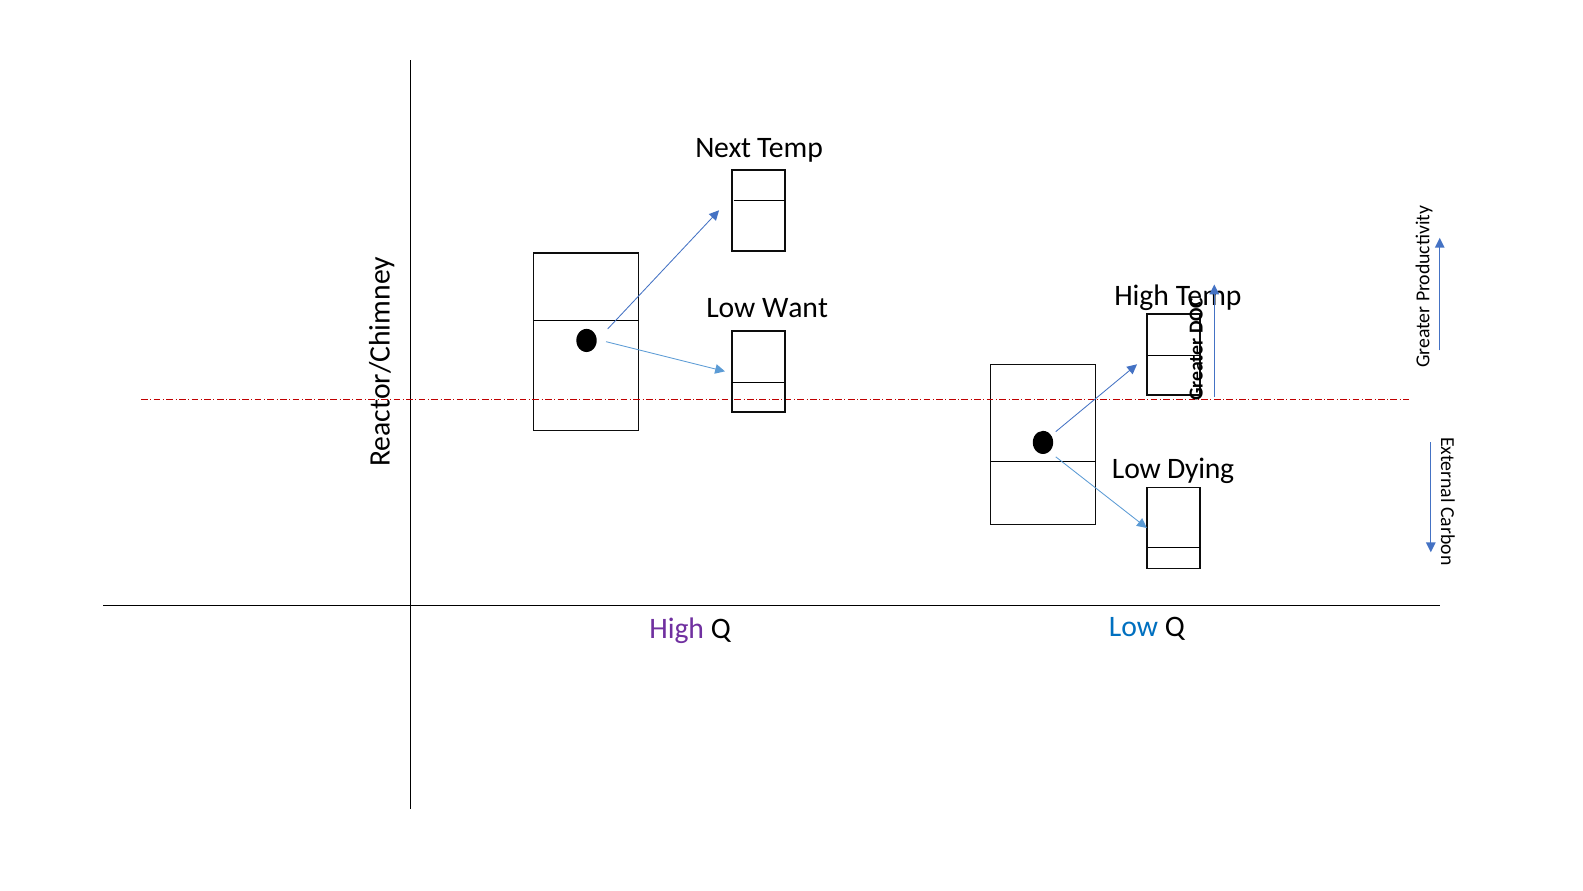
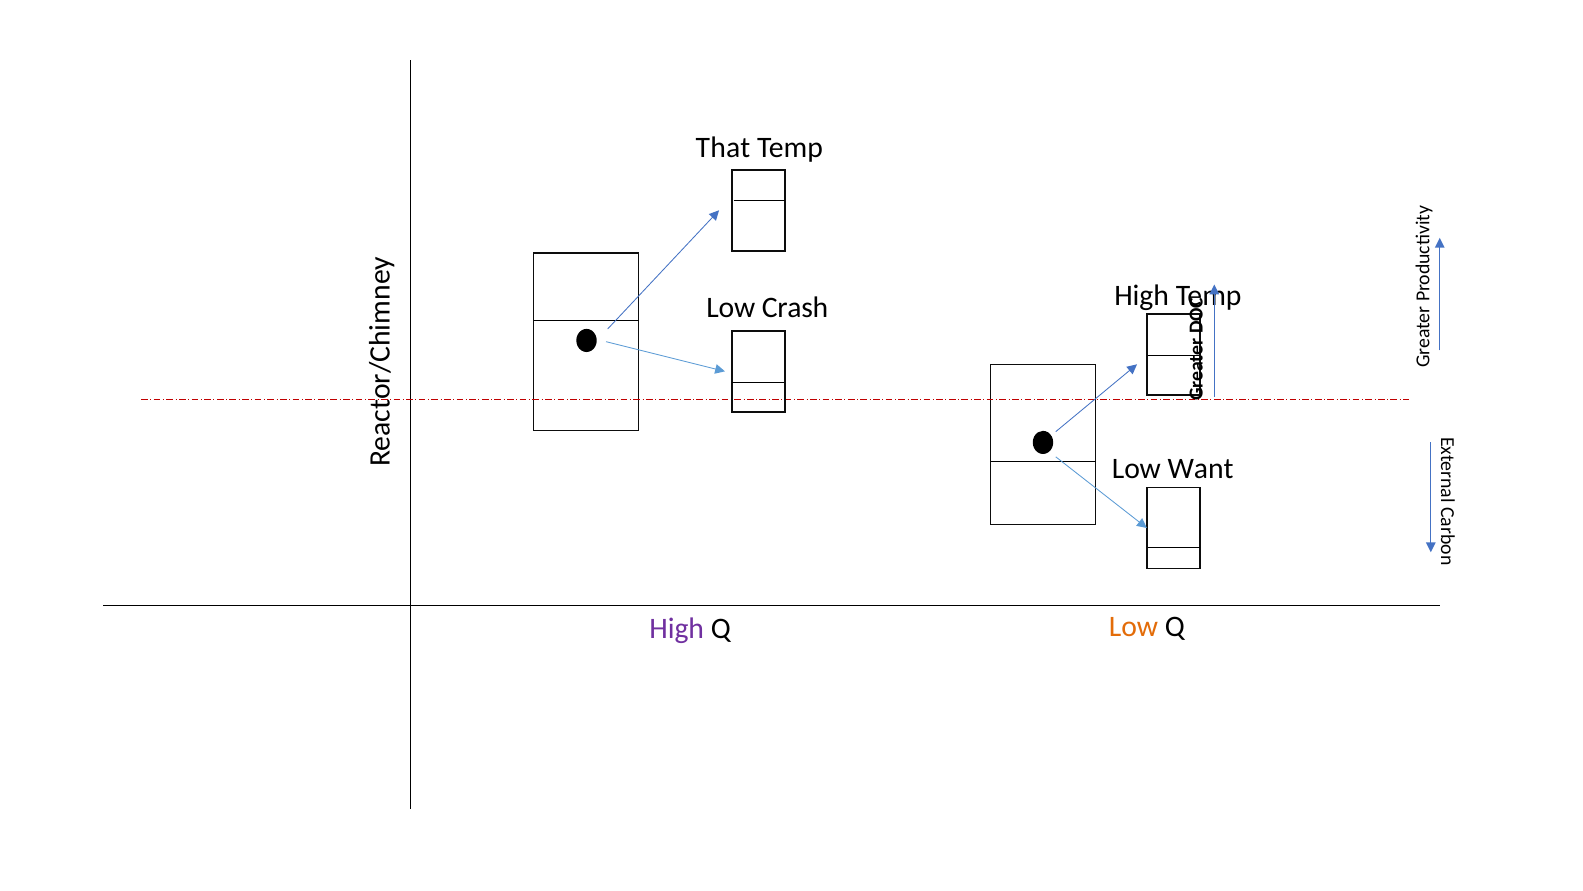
Next: Next -> That (723, 148)
Want: Want -> Crash (795, 307)
Dying: Dying -> Want (1201, 468)
Low colour: blue -> orange (1134, 626)
